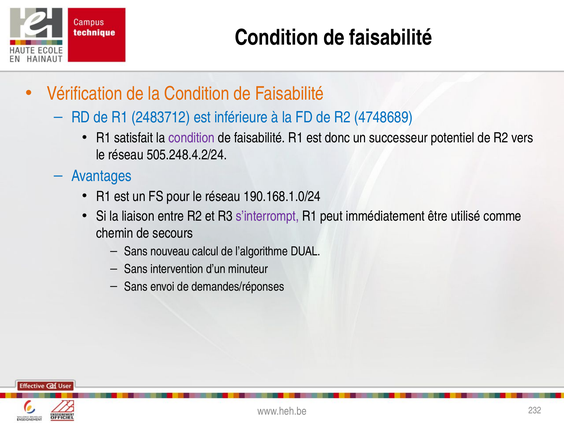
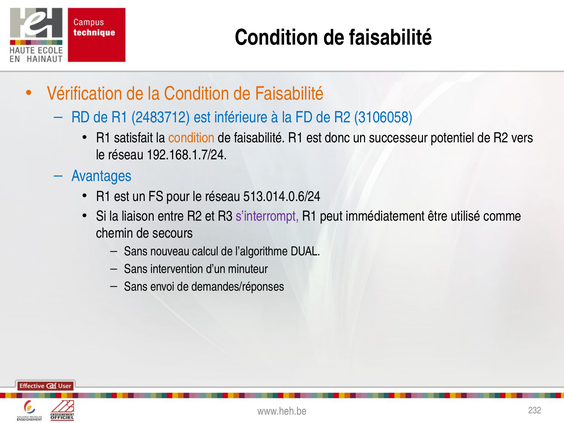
4748689: 4748689 -> 3106058 (384, 117)
condition colour: purple -> orange (192, 138)
505.248.4.2/24: 505.248.4.2/24 -> 192.168.1.7/24 (187, 155)
190.168.1.0/24: 190.168.1.0/24 -> 513.014.0.6/24 (282, 196)
